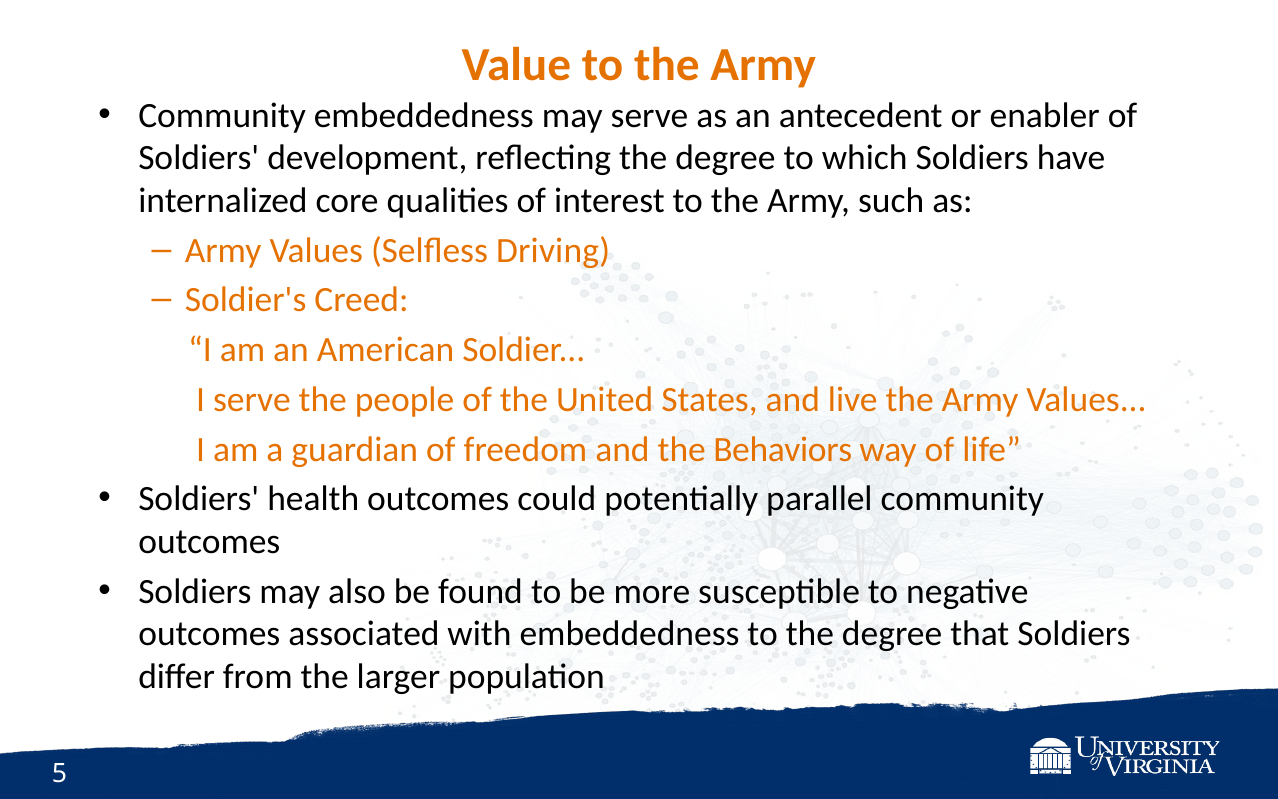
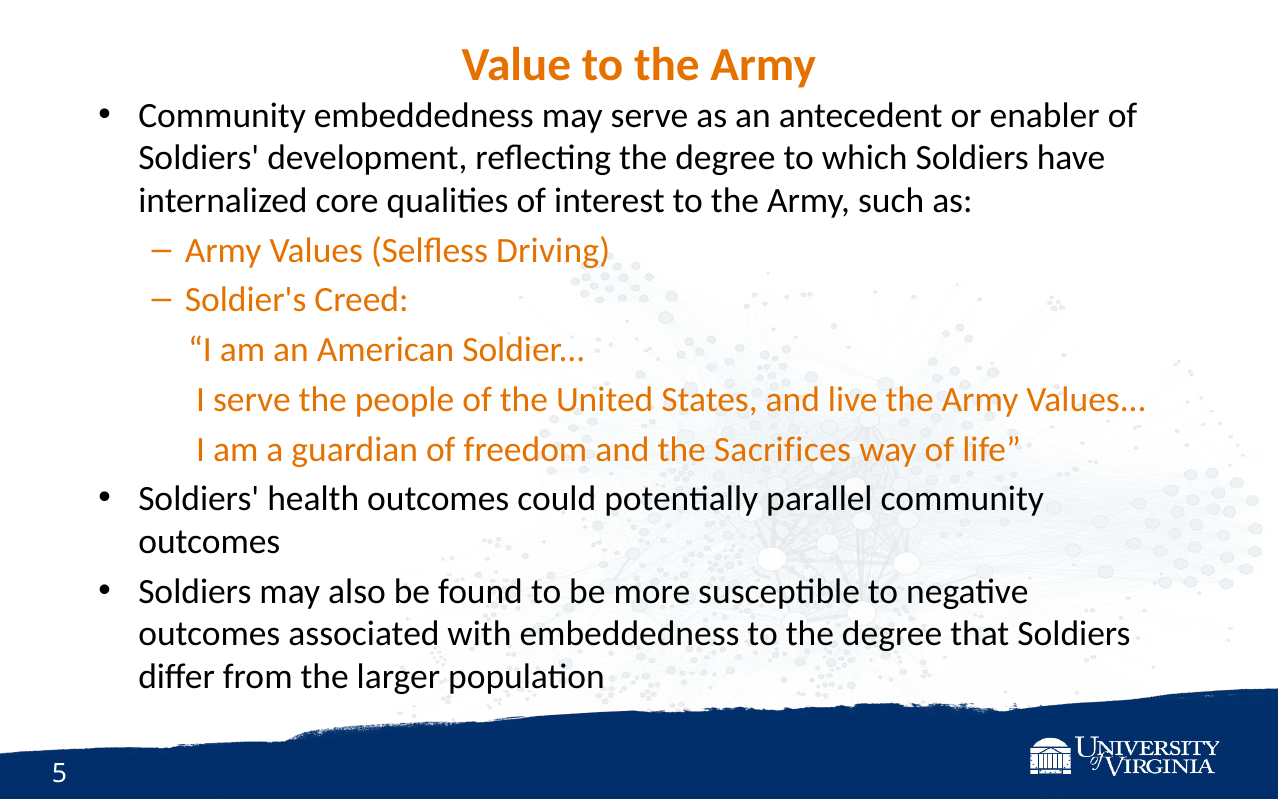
Behaviors: Behaviors -> Sacrifices (782, 449)
